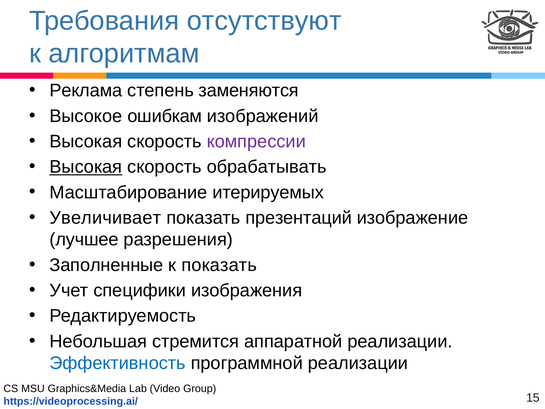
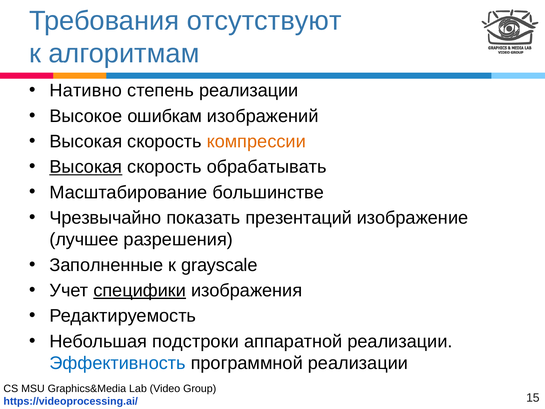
Реклама: Реклама -> Нативно (86, 91)
степень заменяются: заменяются -> реализации (249, 91)
компрессии colour: purple -> orange (256, 141)
итерируемых: итерируемых -> большинстве (268, 192)
Увеличивает: Увеличивает -> Чрезвычайно (105, 218)
к показать: показать -> grayscale (219, 265)
специфики underline: none -> present (140, 290)
стремится: стремится -> подстроки (196, 341)
